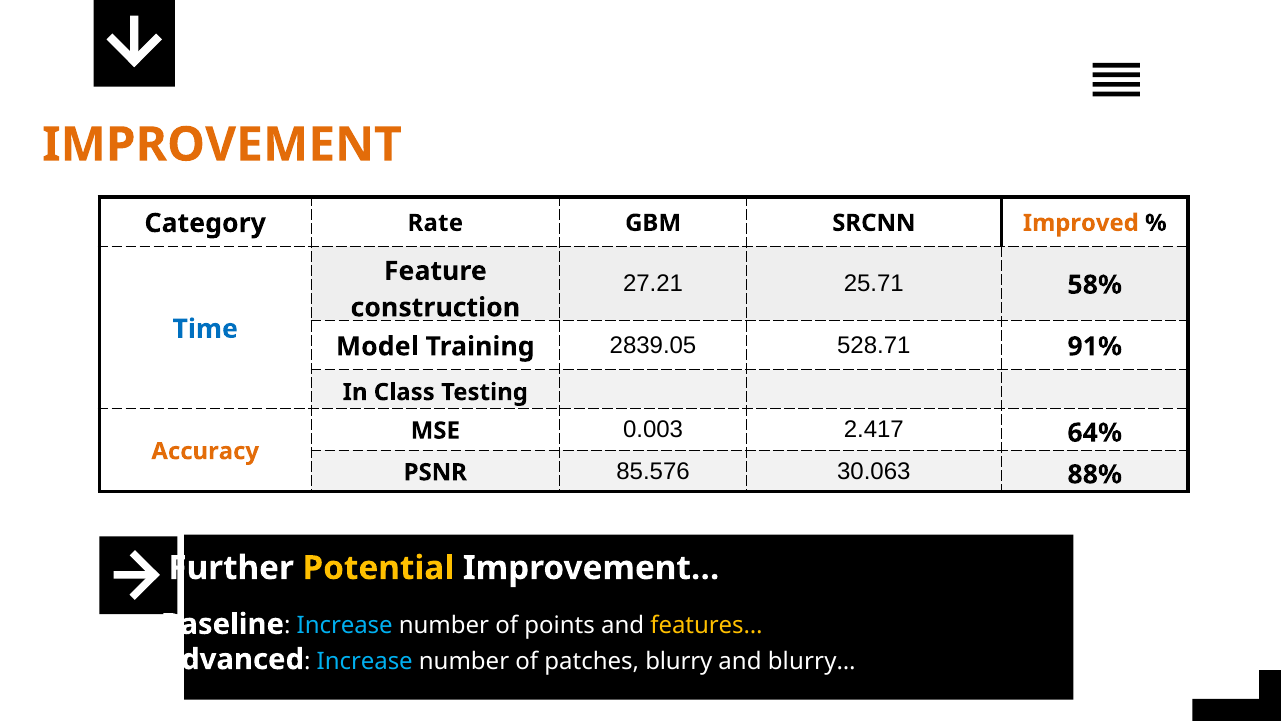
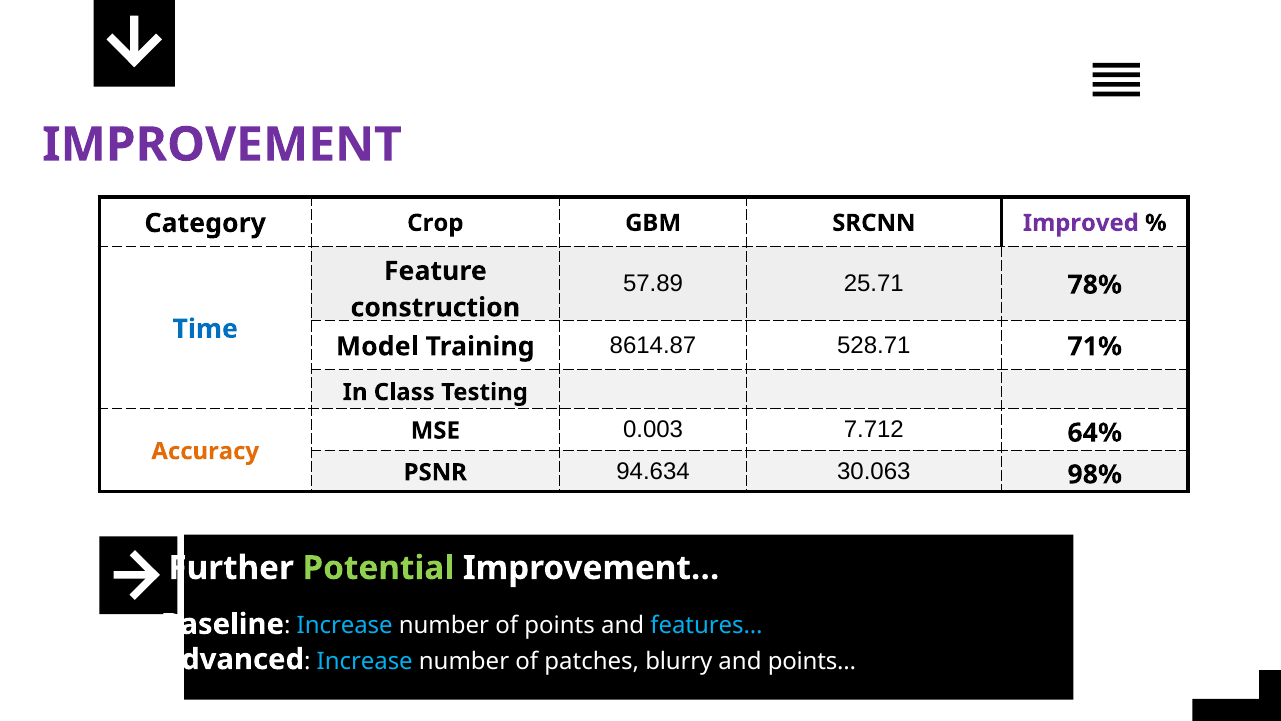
IMPROVEMENT colour: orange -> purple (222, 145)
Rate: Rate -> Crop (435, 223)
Improved colour: orange -> purple (1081, 223)
27.21: 27.21 -> 57.89 (653, 284)
58%: 58% -> 78% (1095, 285)
2839.05: 2839.05 -> 8614.87 (653, 345)
91%: 91% -> 71% (1095, 346)
2.417: 2.417 -> 7.712 (874, 429)
85.576: 85.576 -> 94.634 (653, 471)
88%: 88% -> 98% (1095, 474)
Potential colour: yellow -> light green (378, 568)
features… colour: yellow -> light blue (706, 626)
blurry…: blurry… -> points… (812, 661)
